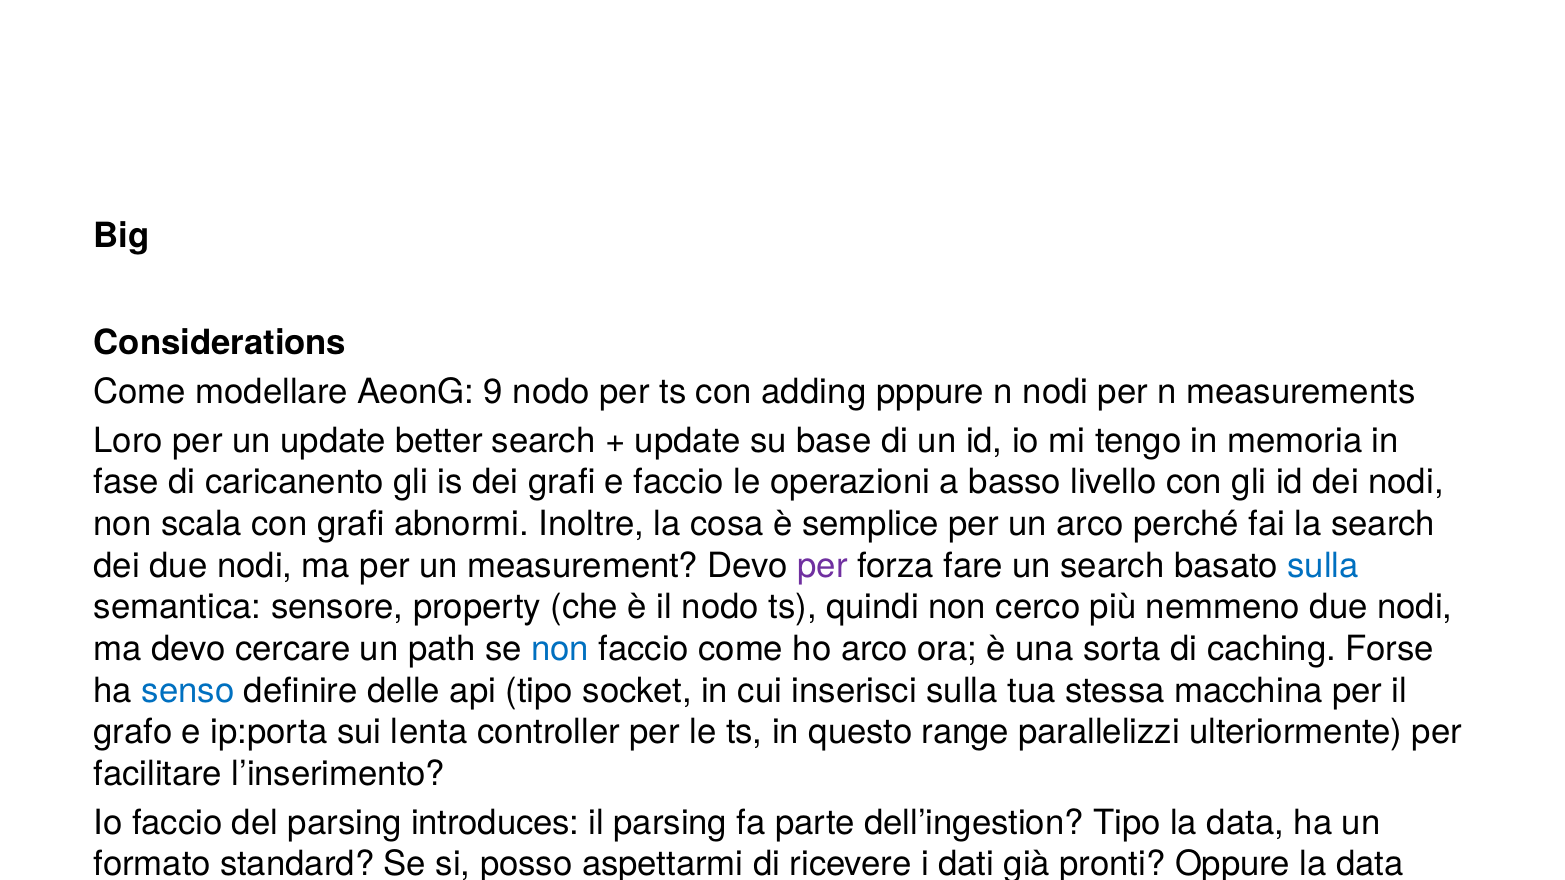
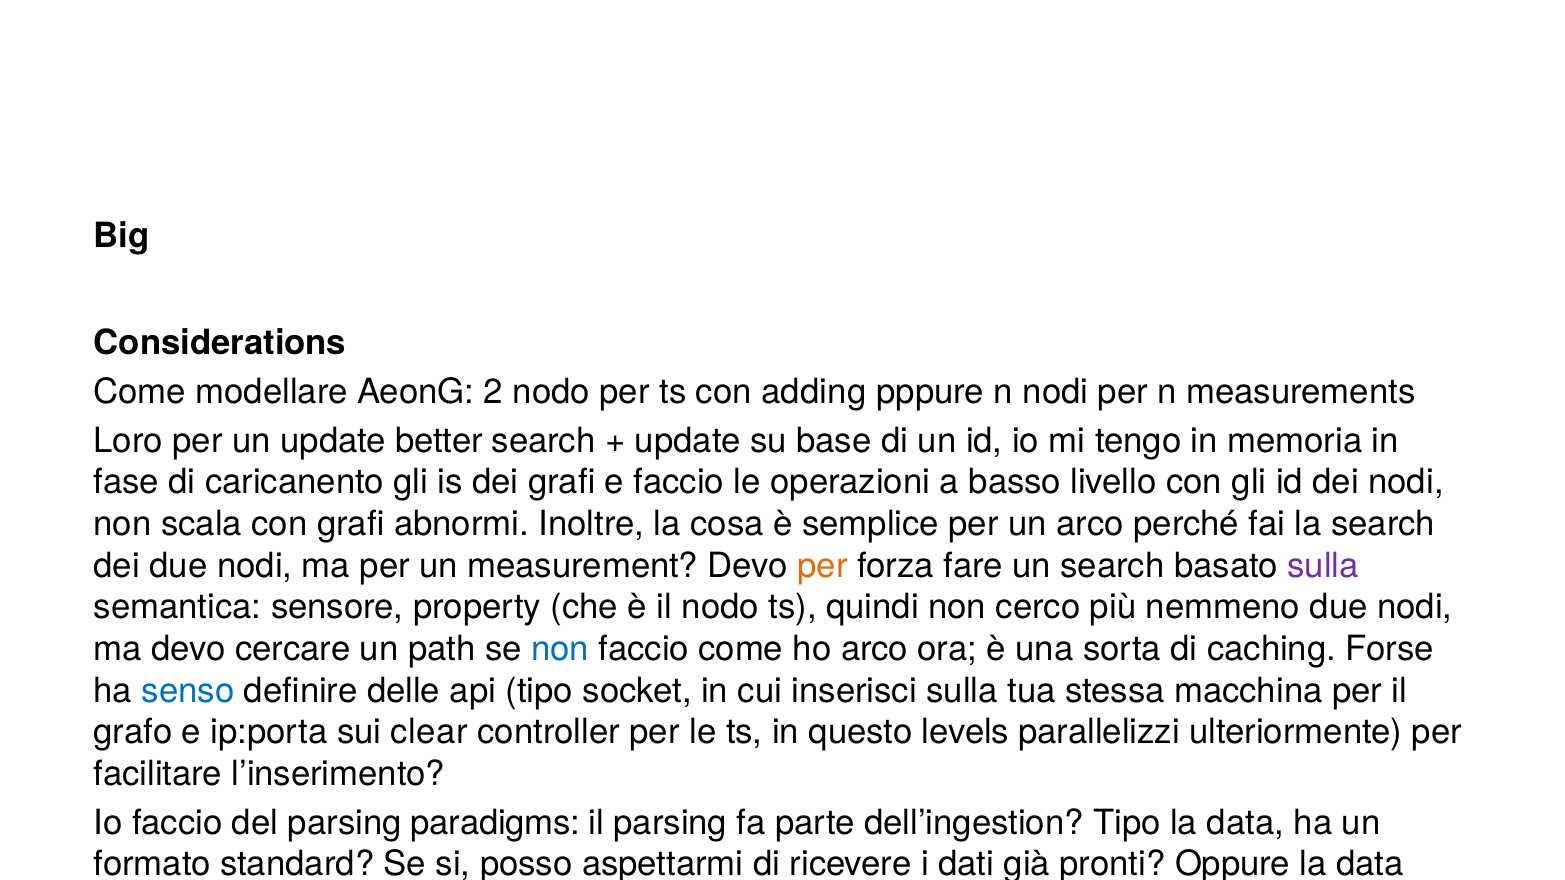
9: 9 -> 2 (494, 392)
per colour: purple -> orange (823, 566)
sulla colour: blue -> purple (1323, 566)
sui lenta: lenta -> clear (429, 733)
range: range -> levels (966, 733)
introduces: introduces -> paradigms (495, 823)
